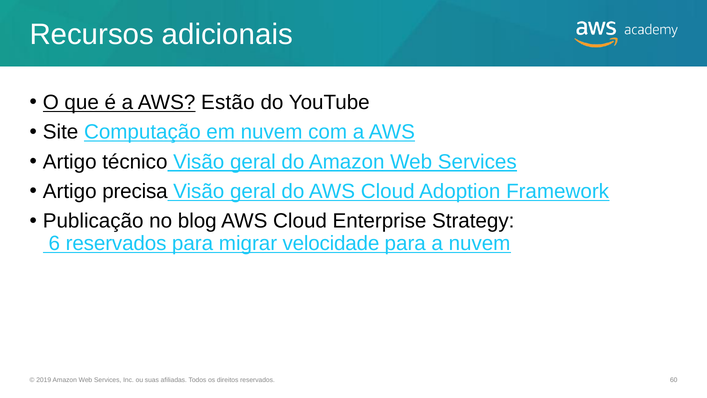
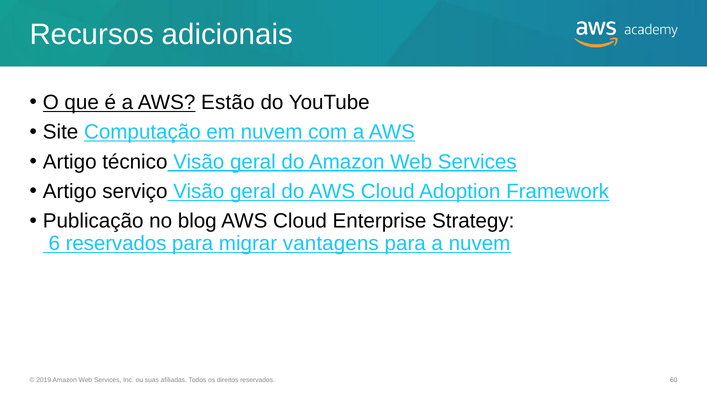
precisa: precisa -> serviço (135, 191)
velocidade: velocidade -> vantagens (331, 243)
